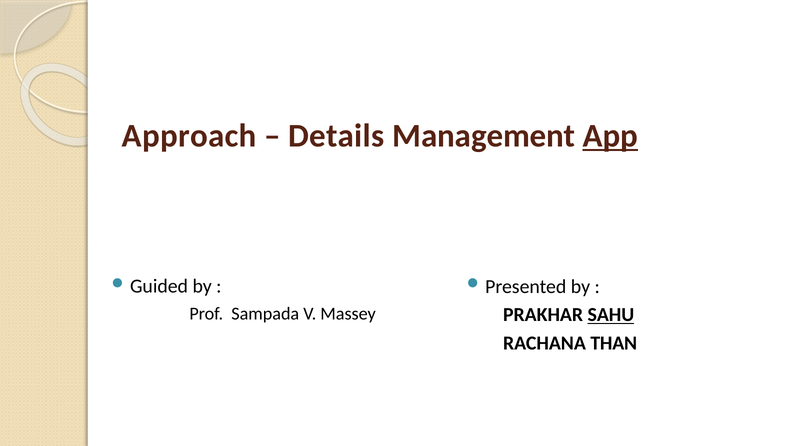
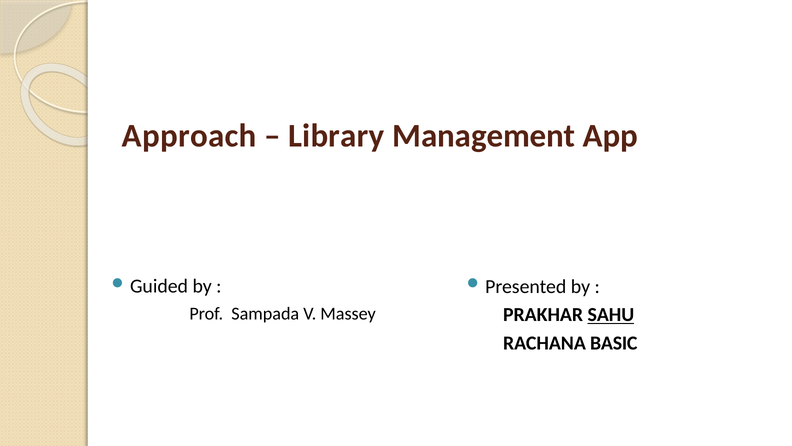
Details: Details -> Library (336, 136)
App underline: present -> none (610, 136)
THAN: THAN -> BASIC (614, 343)
